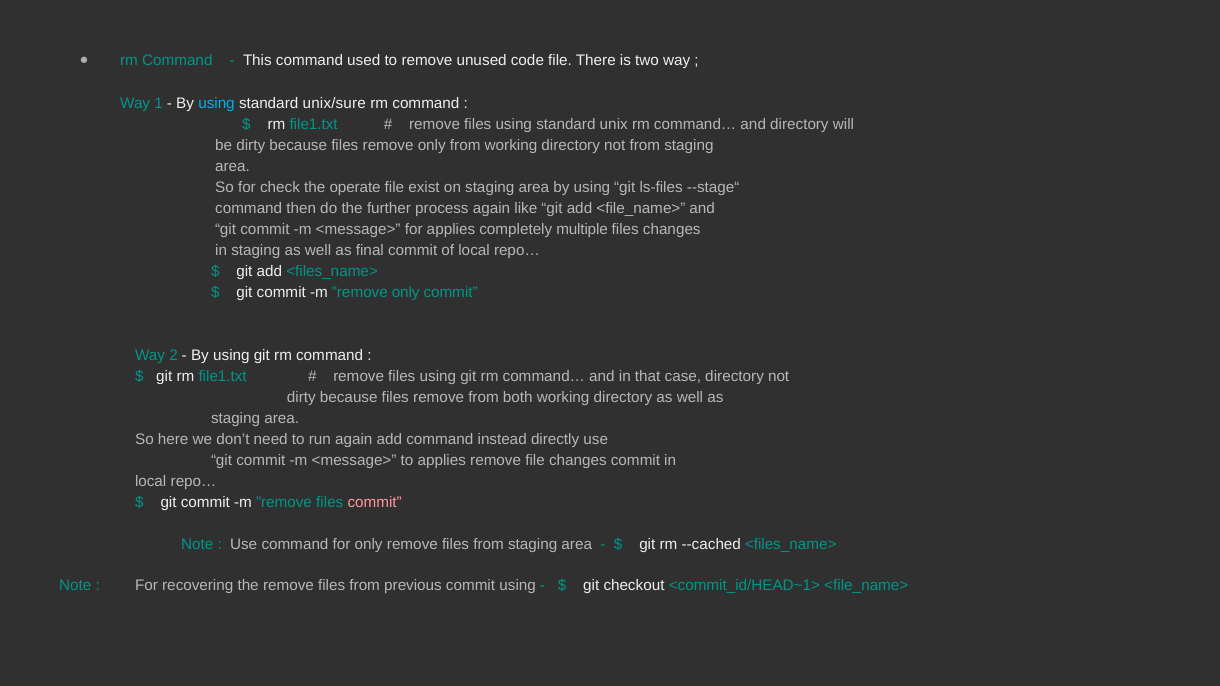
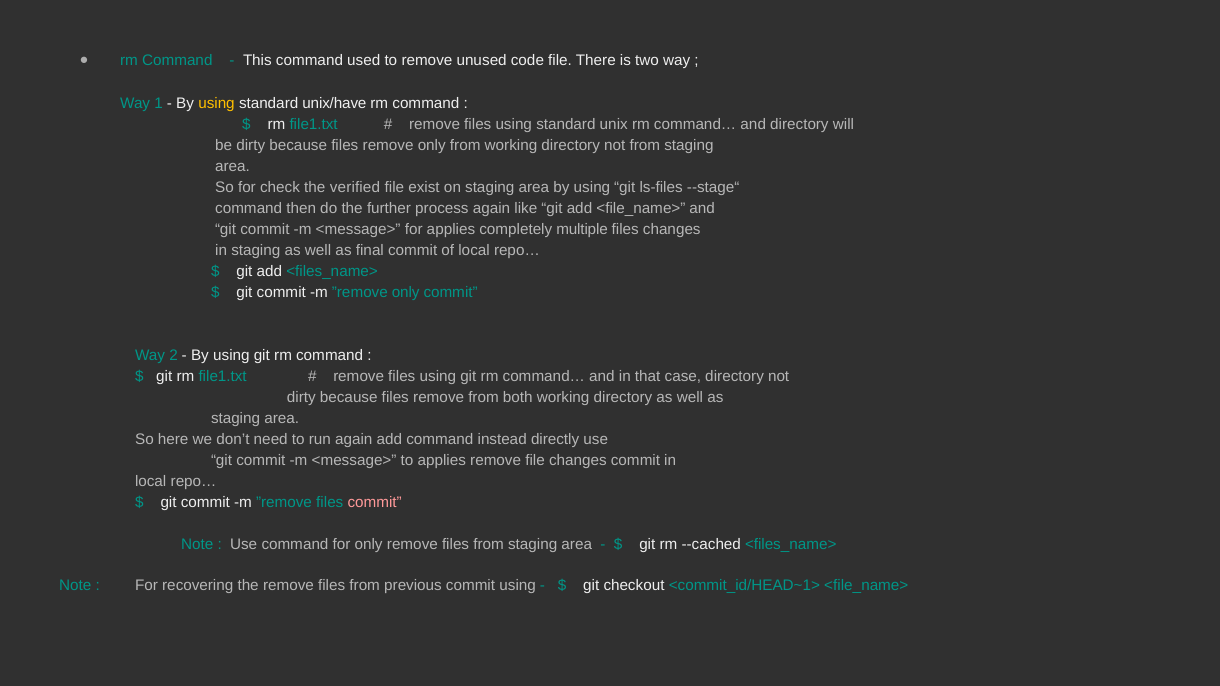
using colour: light blue -> yellow (217, 103)
unix/sure: unix/sure -> unix/have (334, 103)
operate: operate -> verified (355, 187)
